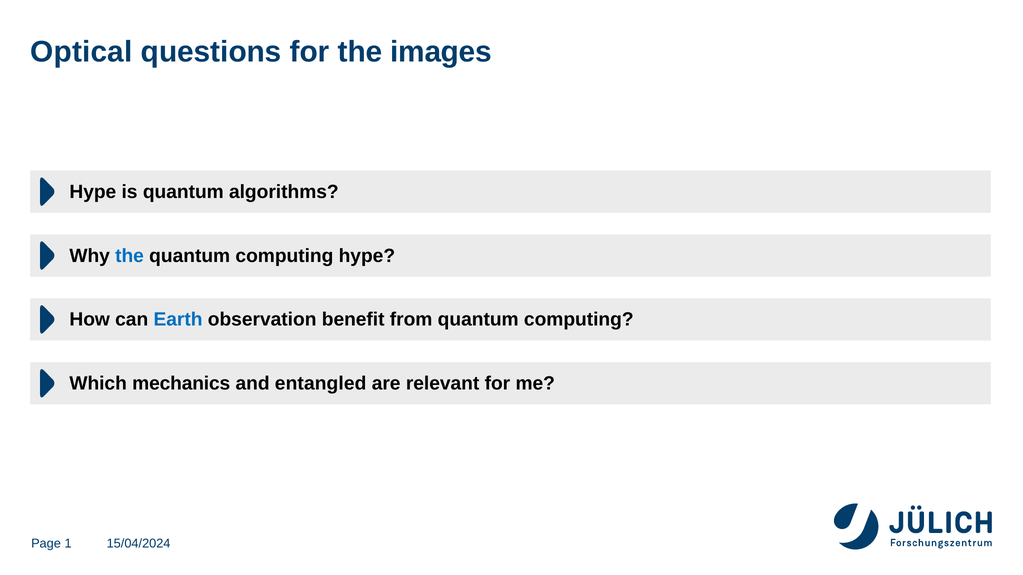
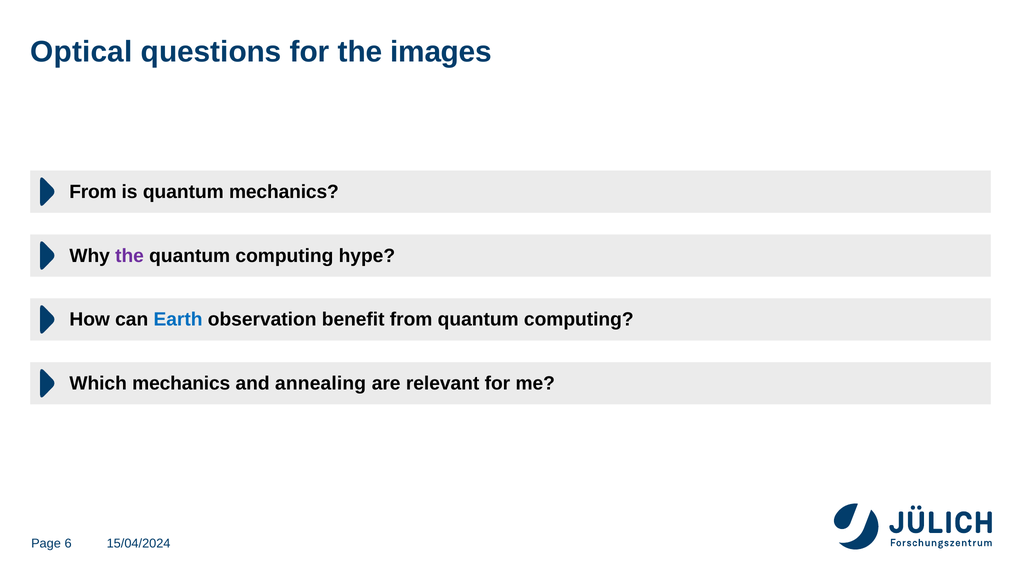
Hype: Hype -> From (93, 192)
quantum algorithms: algorithms -> mechanics (284, 192)
the colour: blue -> purple (130, 256)
entangled: entangled -> annealing (321, 384)
1: 1 -> 6 (68, 544)
